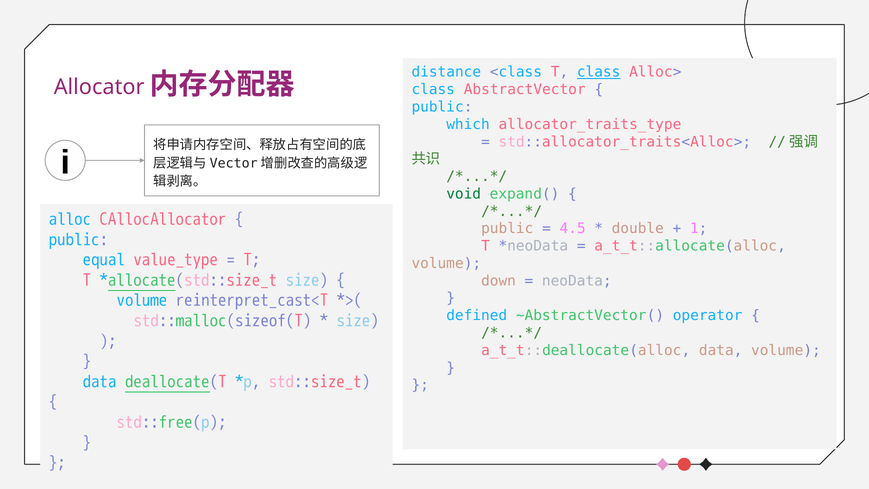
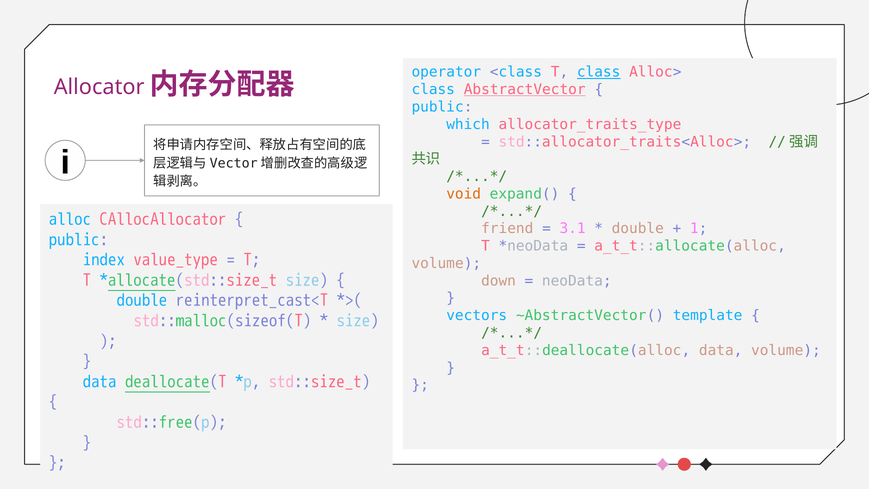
distance: distance -> operator (446, 72)
AbstractVector underline: none -> present (525, 90)
void colour: green -> orange (464, 194)
public: public -> friend (507, 229)
4.5: 4.5 -> 3.1 (573, 229)
equal: equal -> index (104, 260)
volume: volume -> double (142, 301)
defined: defined -> vectors (477, 315)
operator: operator -> template (708, 315)
